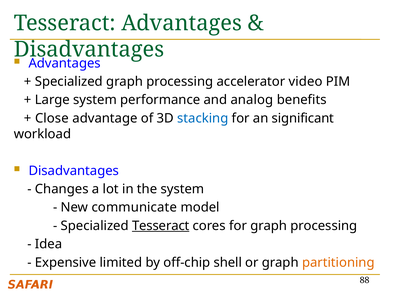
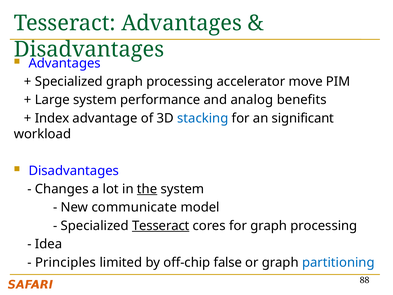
video: video -> move (306, 81)
Close: Close -> Index (52, 118)
the underline: none -> present (147, 189)
Expensive: Expensive -> Principles (65, 262)
shell: shell -> false (228, 262)
partitioning colour: orange -> blue (338, 262)
